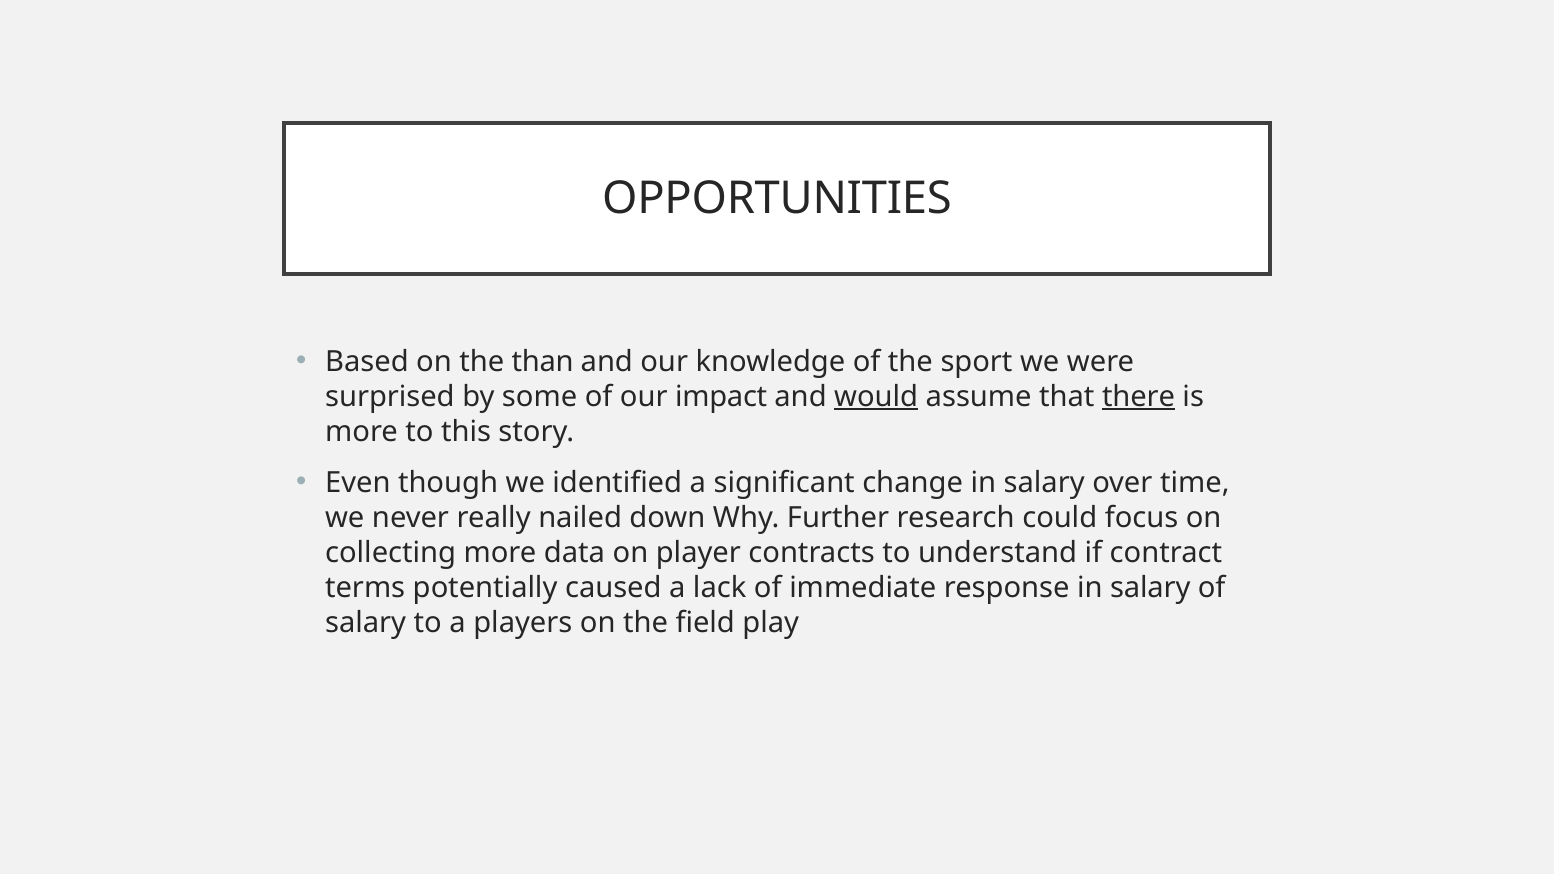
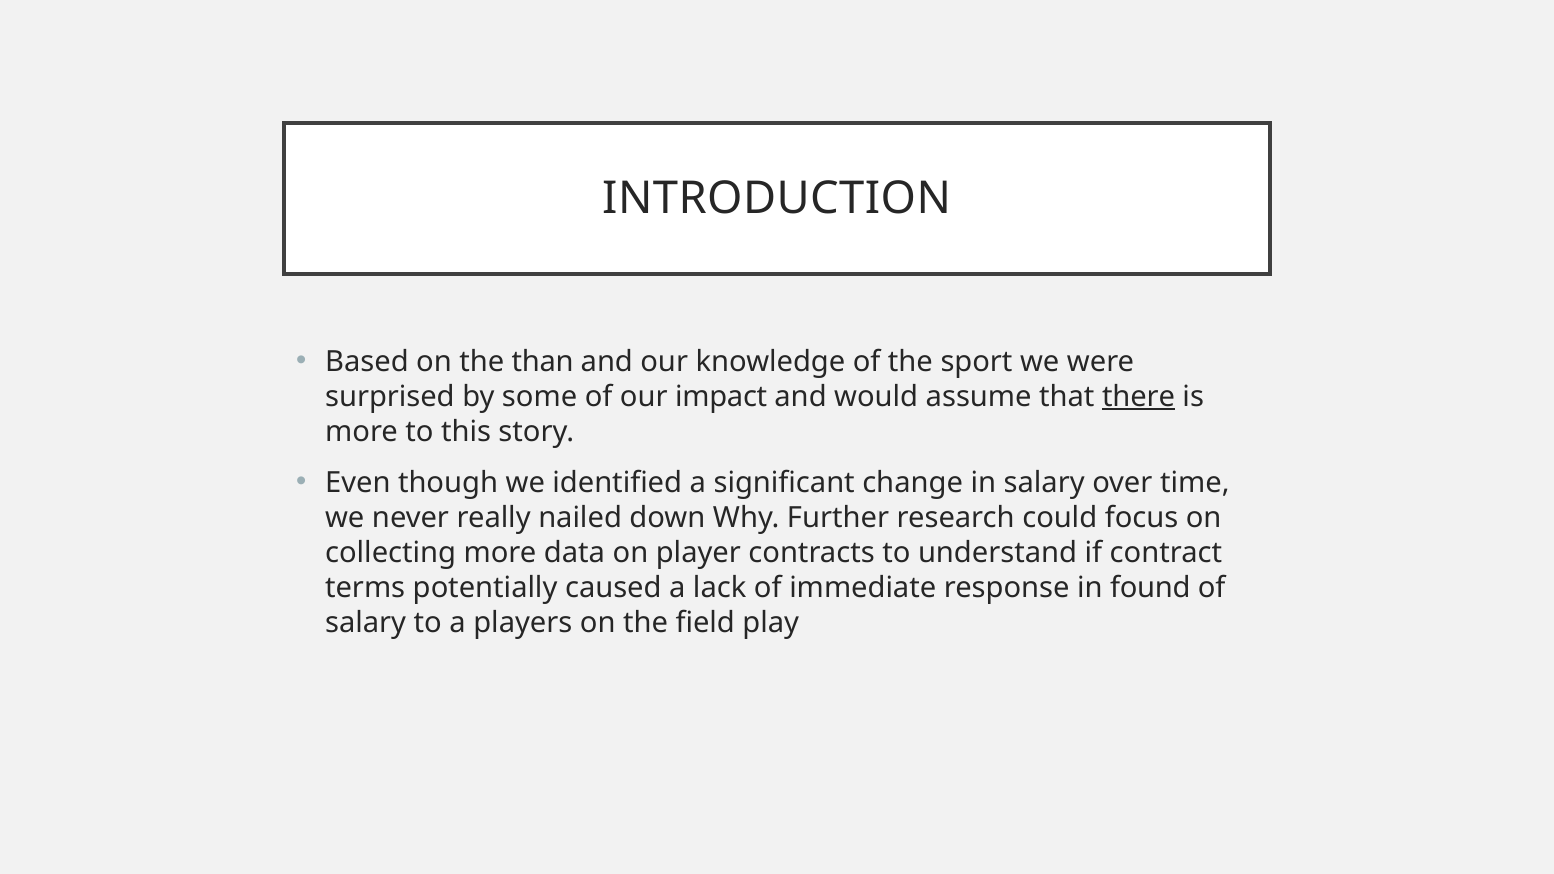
OPPORTUNITIES: OPPORTUNITIES -> INTRODUCTION (777, 198)
would underline: present -> none (876, 397)
response in salary: salary -> found (1150, 588)
